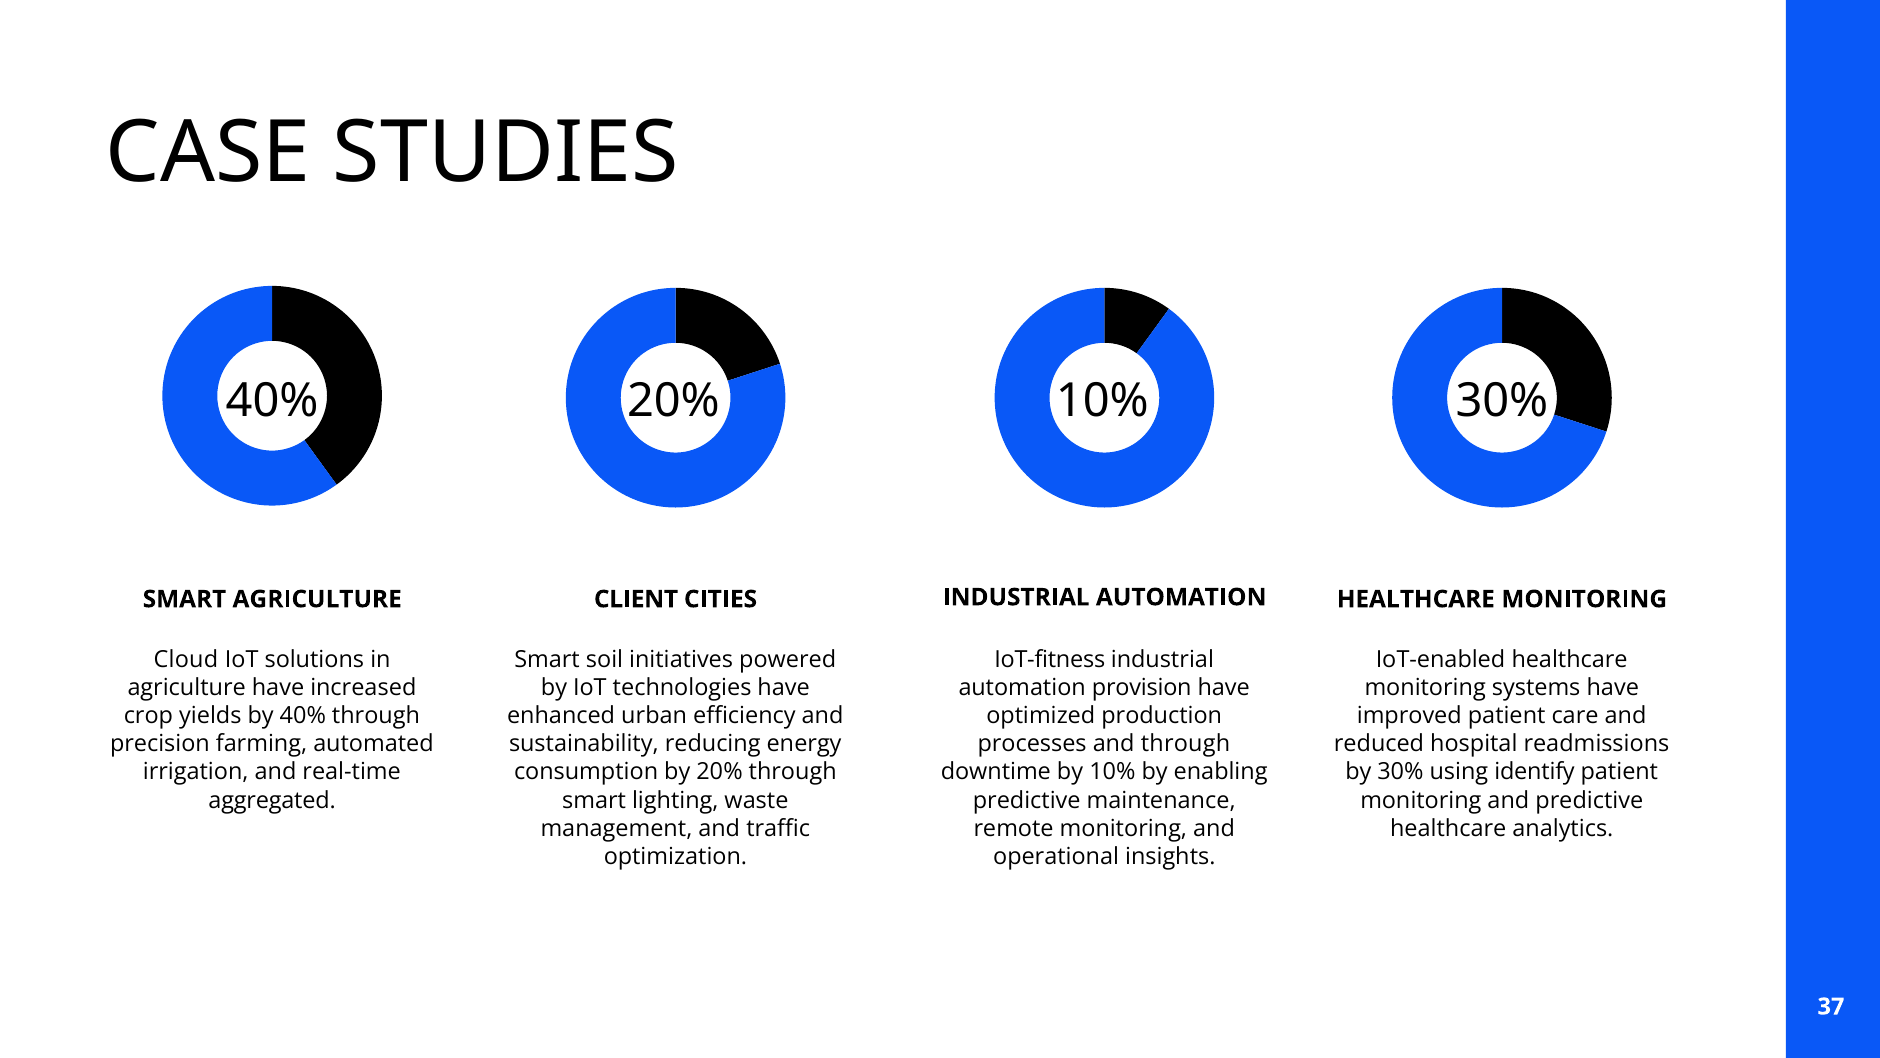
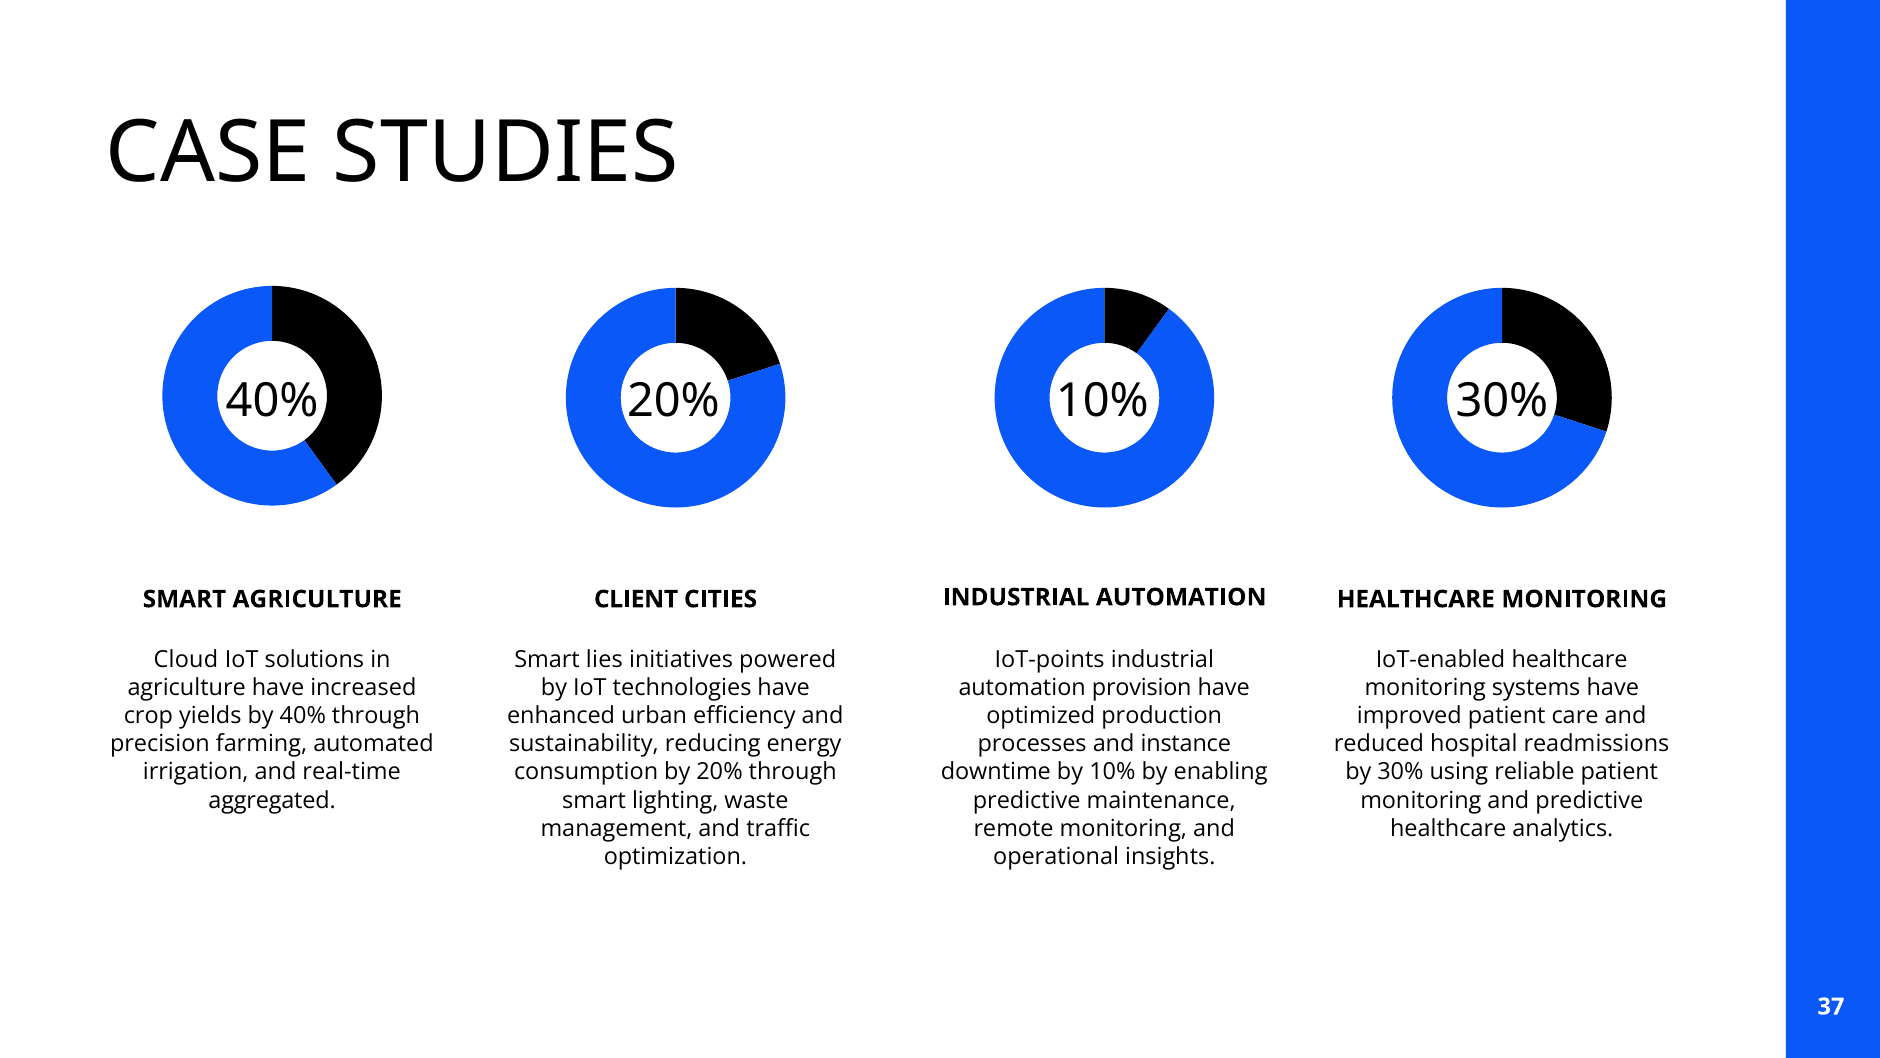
soil: soil -> lies (604, 659)
IoT-fitness: IoT-fitness -> IoT-points (1050, 659)
and through: through -> instance (1186, 744)
identify: identify -> reliable (1534, 772)
